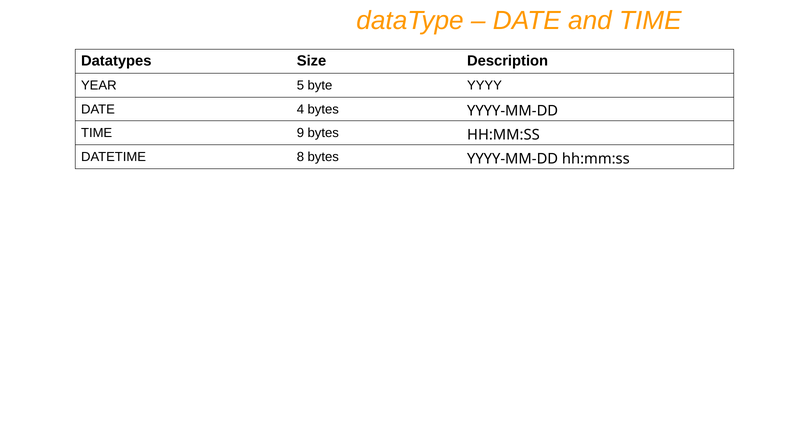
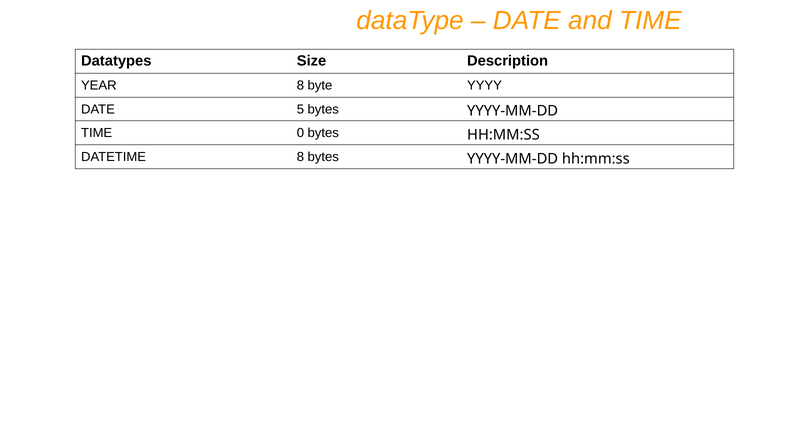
YEAR 5: 5 -> 8 (300, 85)
4: 4 -> 5 (300, 109)
9: 9 -> 0 (300, 133)
